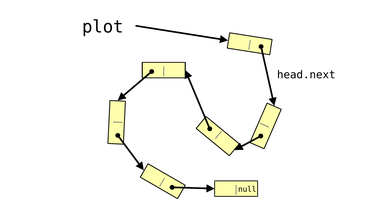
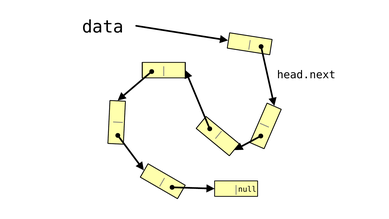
plot: plot -> data (103, 27)
